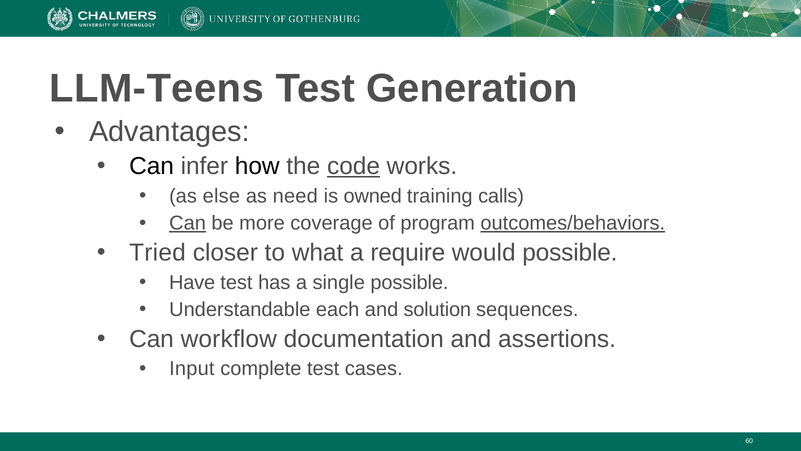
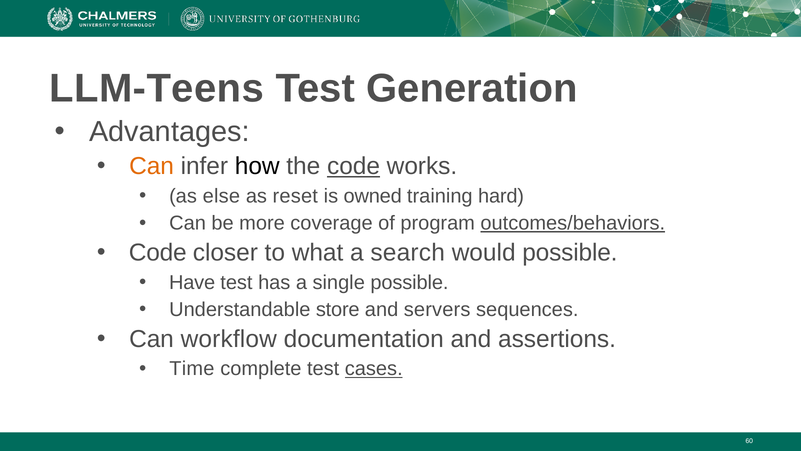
Can colour: black -> orange (152, 166)
need: need -> reset (295, 196)
calls: calls -> hard (501, 196)
Can underline: present -> none (188, 223)
Tried: Tried -> Code (158, 253)
require: require -> search (408, 253)
each: each -> store (338, 309)
solution: solution -> servers (437, 309)
Input: Input -> Time (192, 368)
cases underline: none -> present (374, 368)
